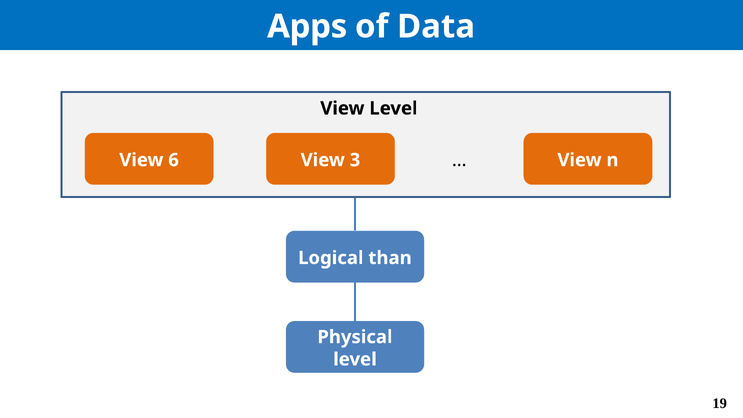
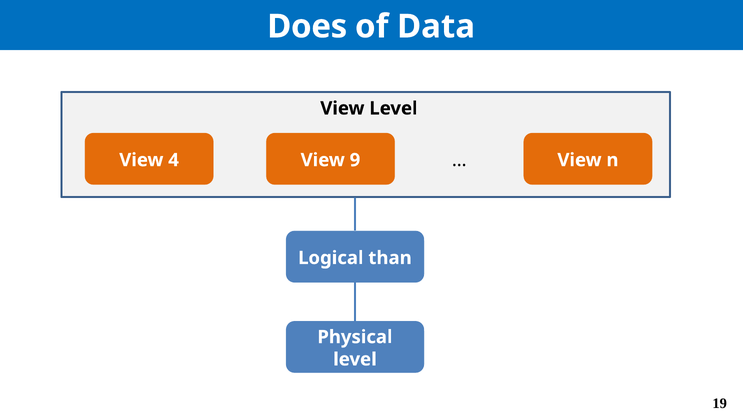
Apps: Apps -> Does (307, 27)
6: 6 -> 4 (174, 160)
3: 3 -> 9 (355, 160)
